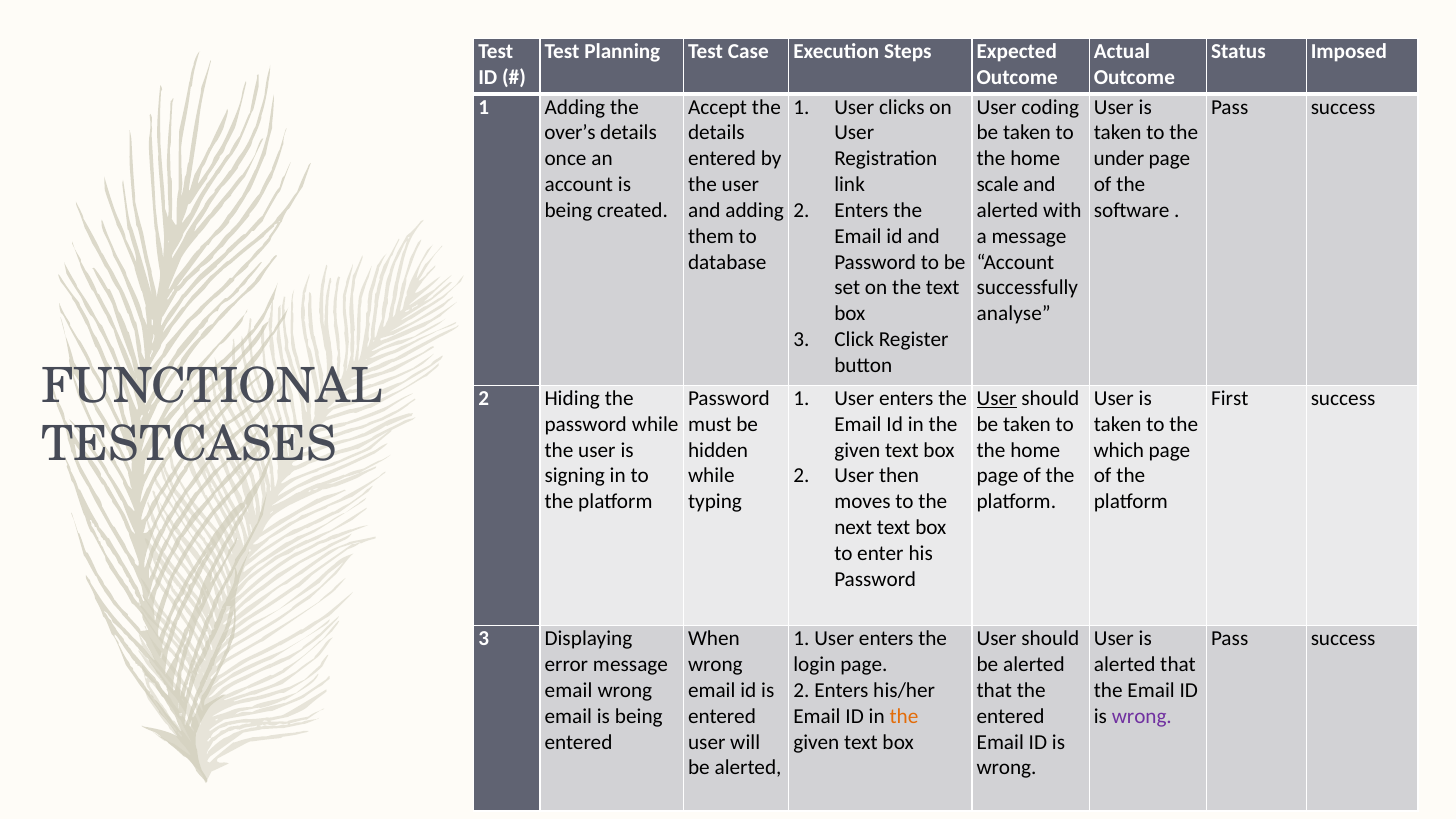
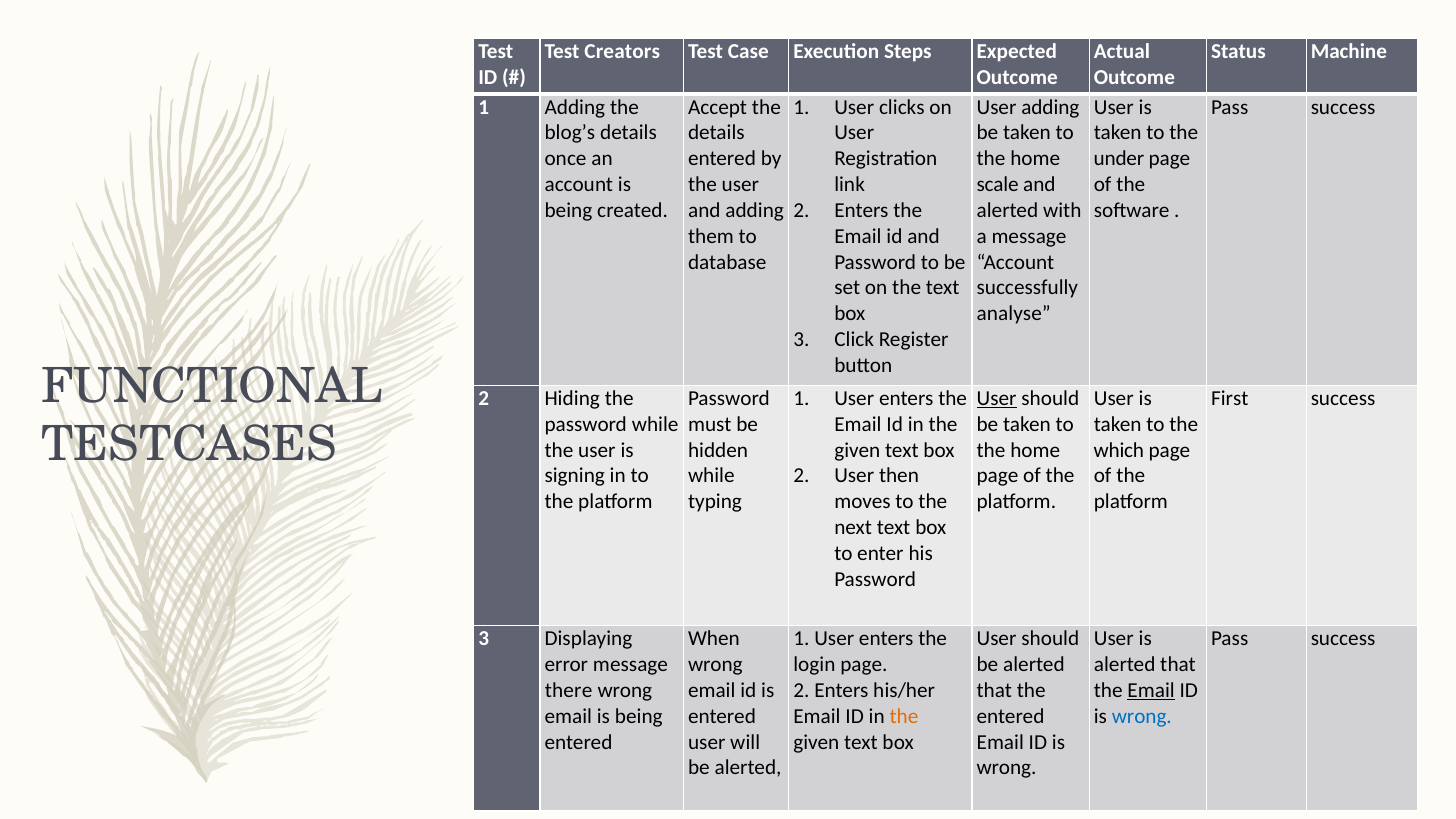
Planning: Planning -> Creators (622, 52)
Imposed: Imposed -> Machine (1349, 52)
User coding: coding -> adding (1050, 107)
over’s: over’s -> blog’s (570, 133)
email: email -> there (569, 690)
Email underline: none -> present (1151, 690)
wrong colour: purple -> blue (1142, 716)
